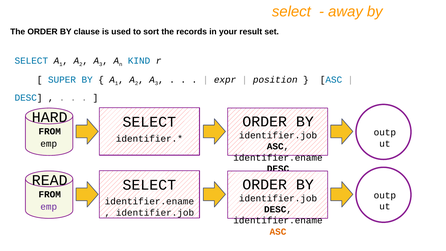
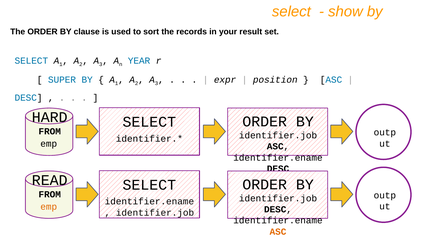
away: away -> show (345, 12)
KIND: KIND -> YEAR (139, 61)
emp colour: purple -> orange (49, 207)
